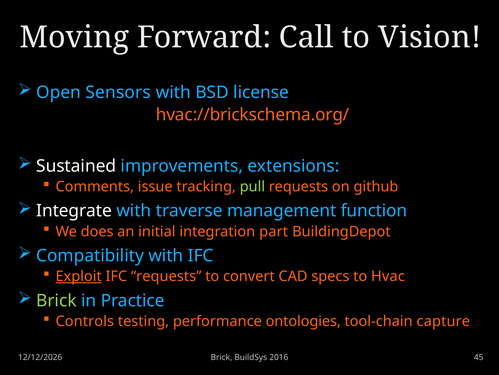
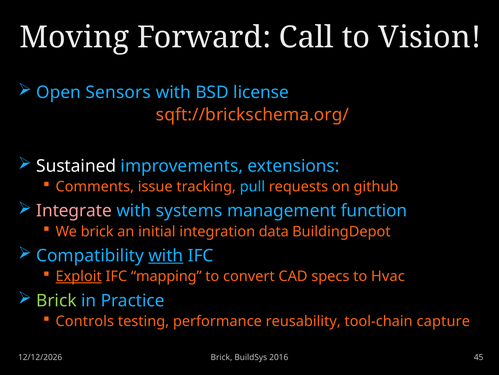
hvac://brickschema.org/: hvac://brickschema.org/ -> sqft://brickschema.org/ (252, 114)
pull colour: light green -> light blue (252, 186)
Integrate colour: white -> pink (74, 210)
traverse: traverse -> systems (189, 210)
We does: does -> brick (97, 231)
part: part -> data (274, 231)
with underline: none -> present (166, 255)
IFC requests: requests -> mapping (166, 276)
ontologies: ontologies -> reusability (303, 321)
